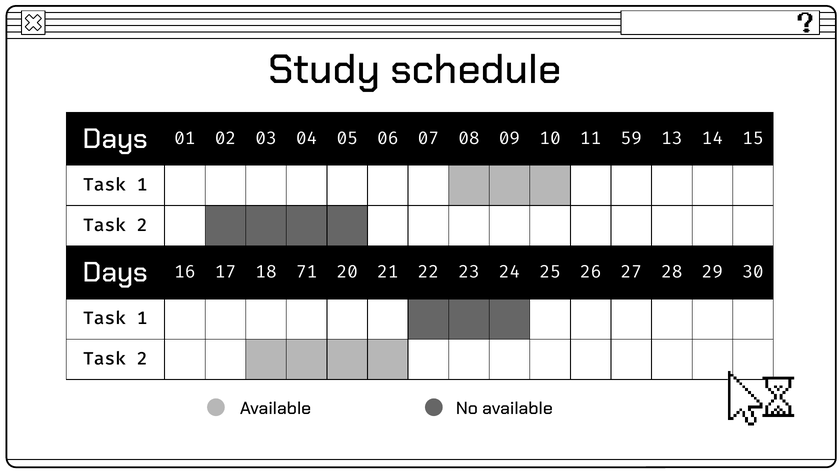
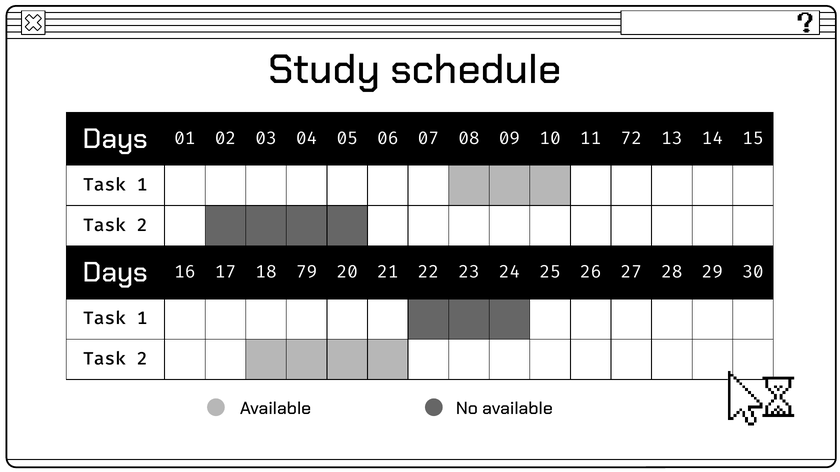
59: 59 -> 72 (631, 139)
71: 71 -> 79 (307, 272)
